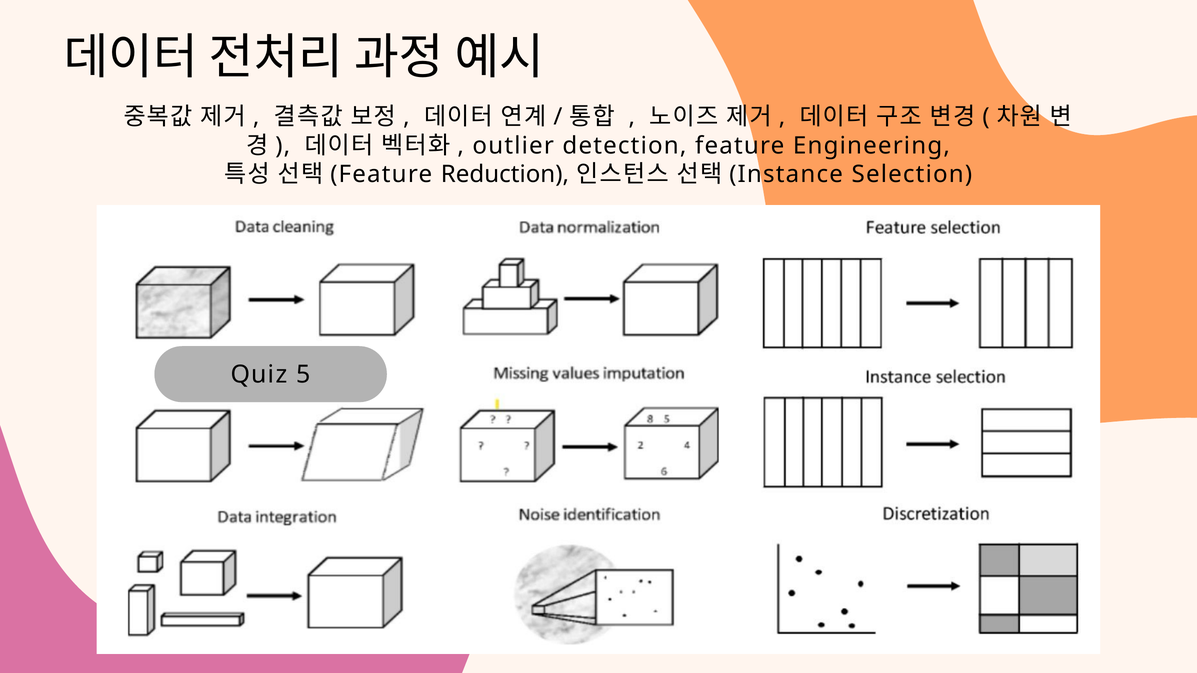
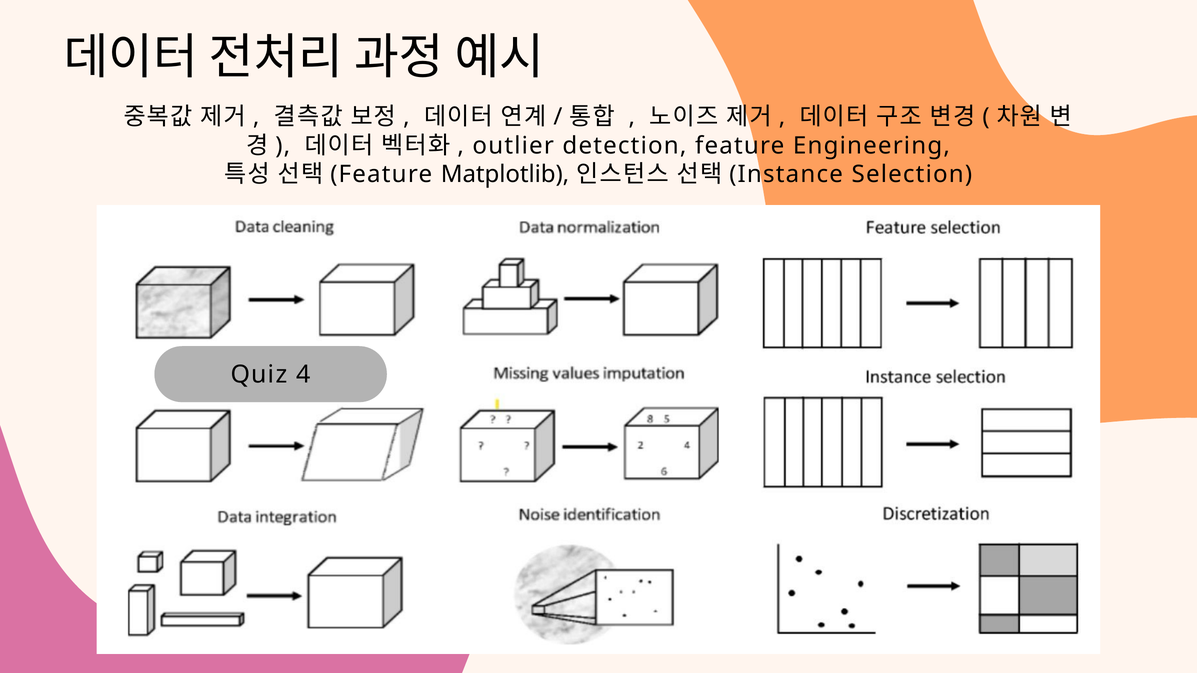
Reduction: Reduction -> Matplotlib (505, 175)
5: 5 -> 4 (303, 375)
